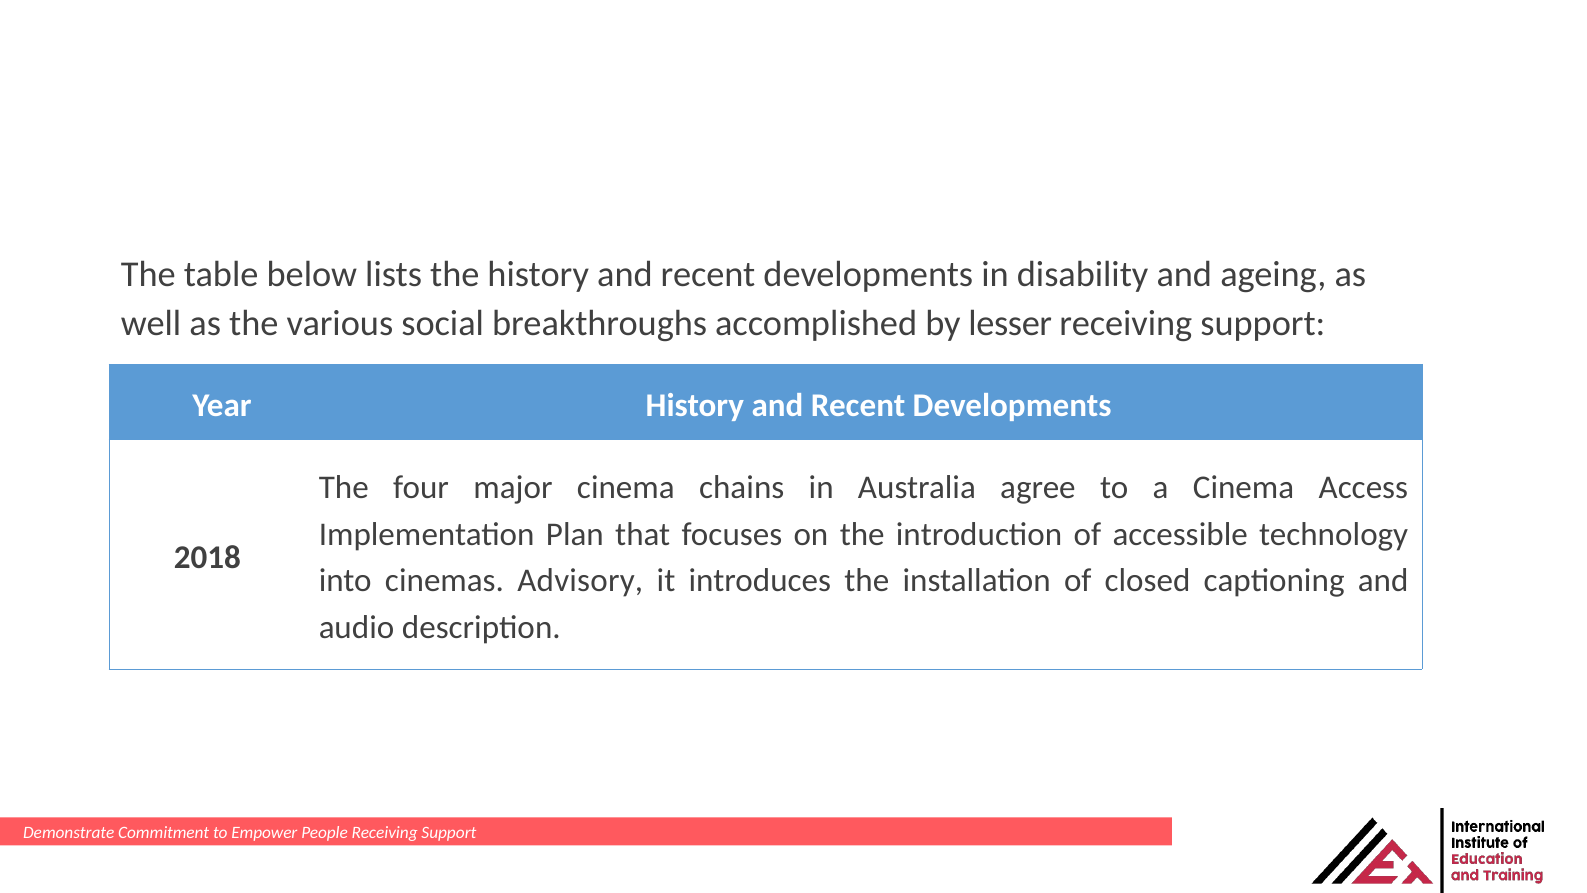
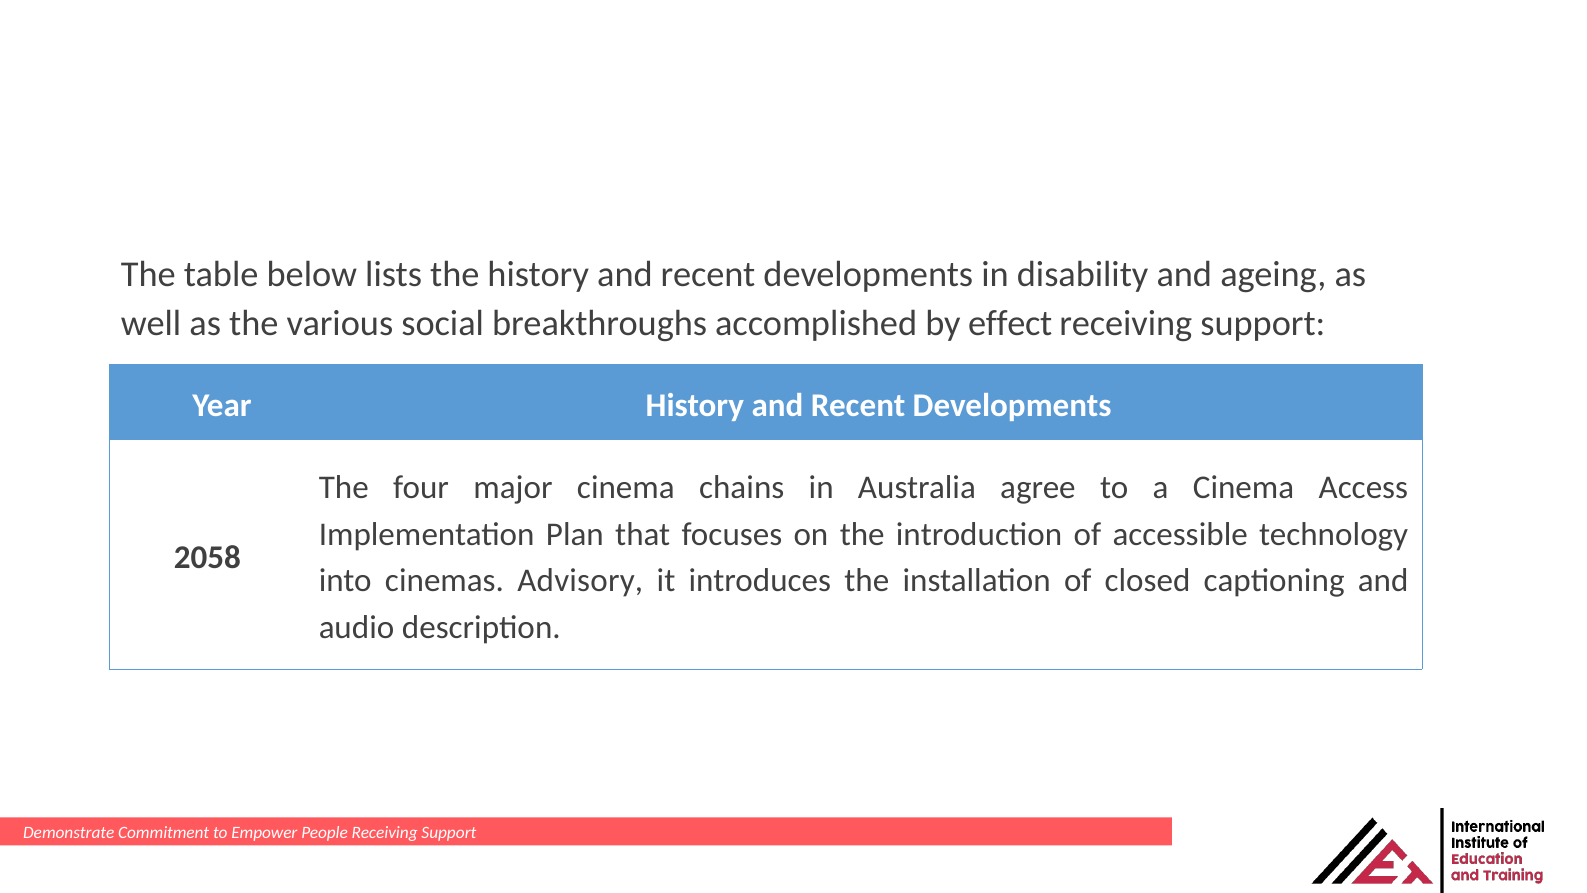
lesser: lesser -> effect (1010, 324)
2018: 2018 -> 2058 (207, 557)
